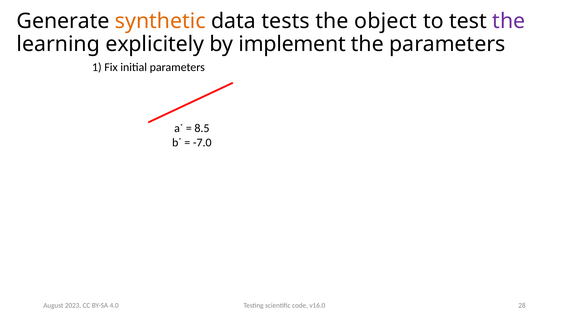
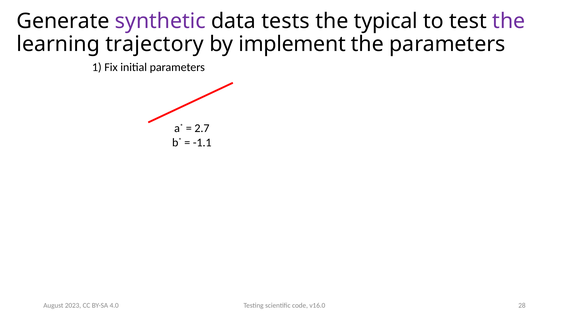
synthetic colour: orange -> purple (160, 21)
object: object -> typical (386, 21)
explicitely: explicitely -> trajectory (155, 44)
8.5: 8.5 -> 2.7 (202, 128)
-7.0: -7.0 -> -1.1 (202, 143)
